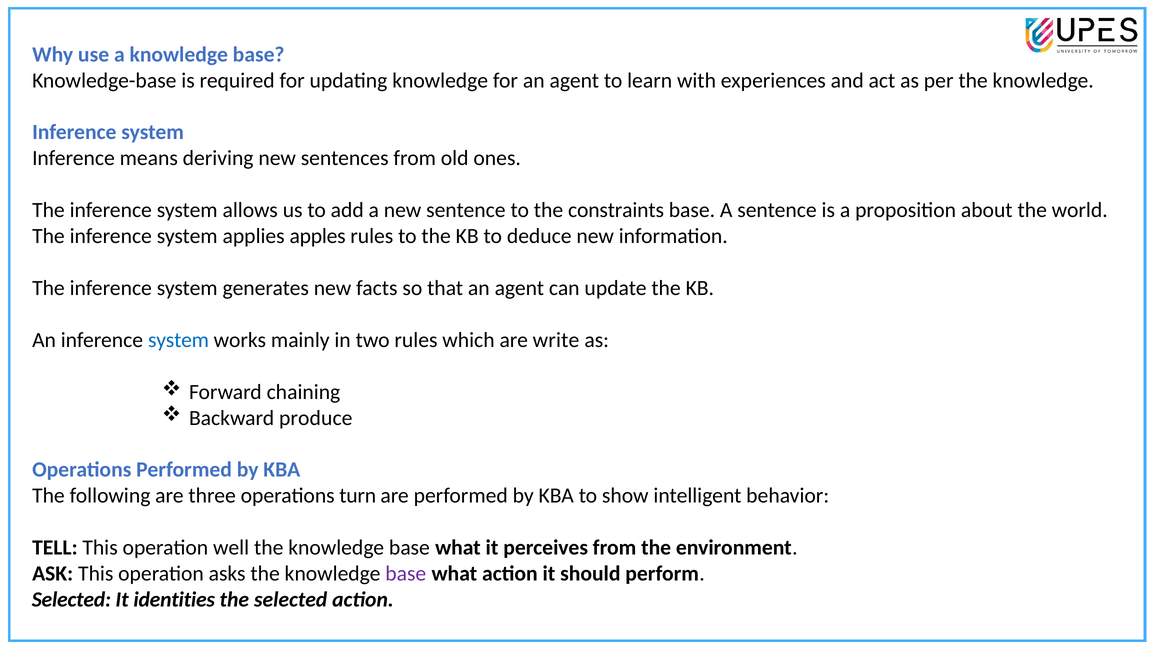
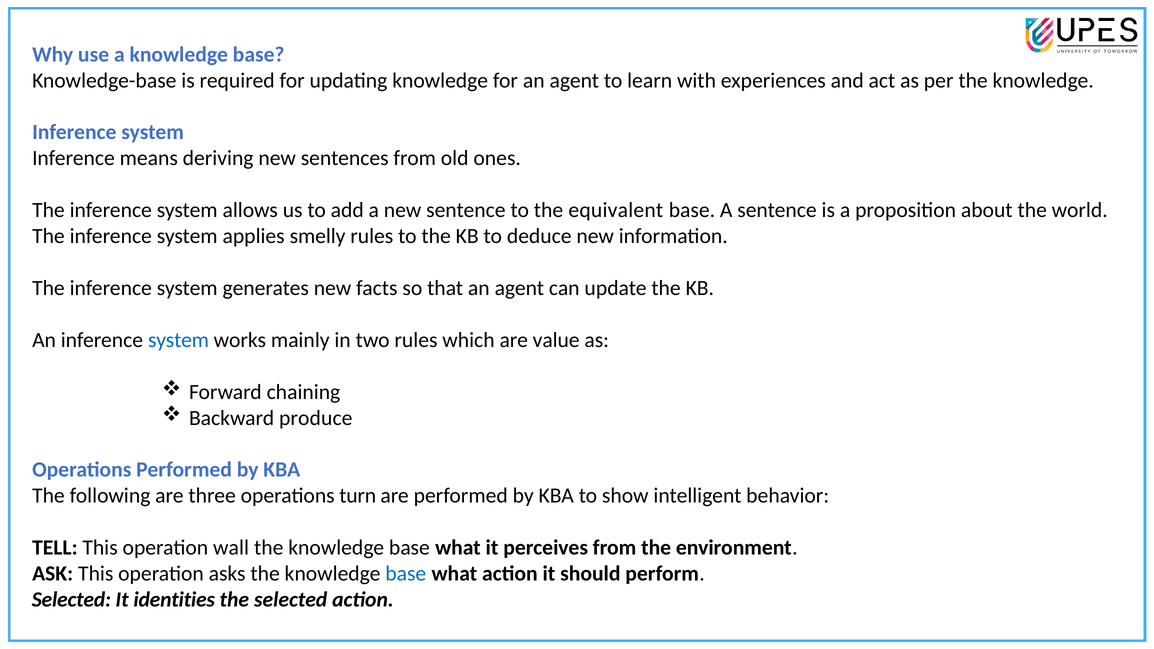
constraints: constraints -> equivalent (616, 210)
apples: apples -> smelly (318, 236)
write: write -> value (556, 340)
well: well -> wall (231, 548)
base colour: purple -> blue (406, 574)
